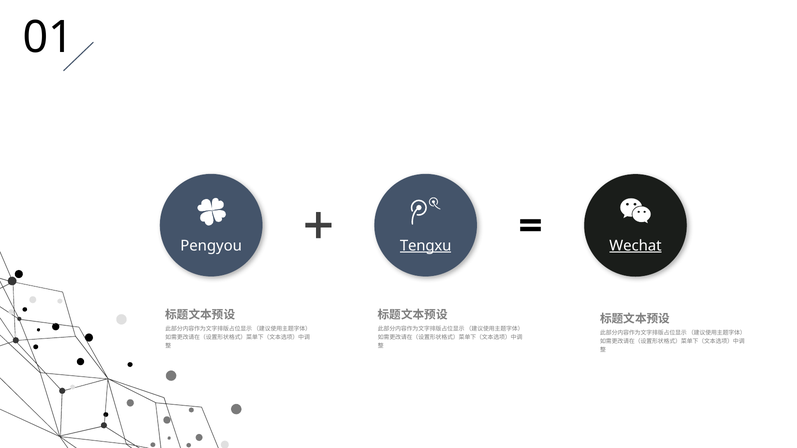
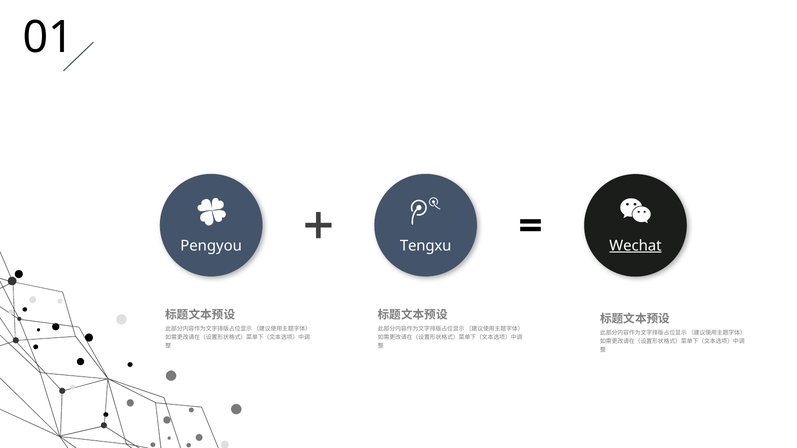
Tengxu underline: present -> none (426, 246)
